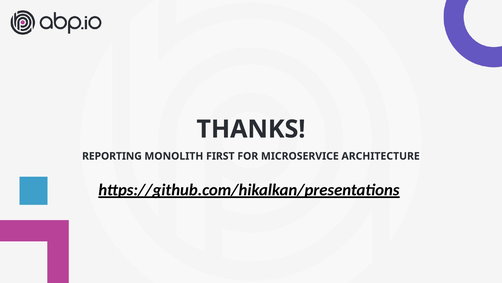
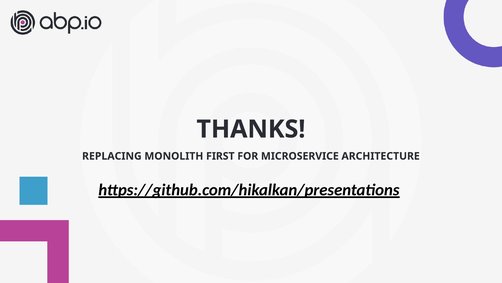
REPORTING: REPORTING -> REPLACING (112, 156)
